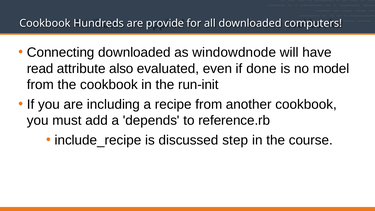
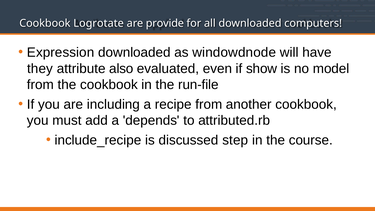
Hundreds: Hundreds -> Logrotate (99, 23)
Connecting: Connecting -> Expression (61, 52)
read: read -> they (40, 69)
done: done -> show (262, 69)
run-init: run-init -> run-file (198, 85)
reference.rb: reference.rb -> attributed.rb (234, 120)
